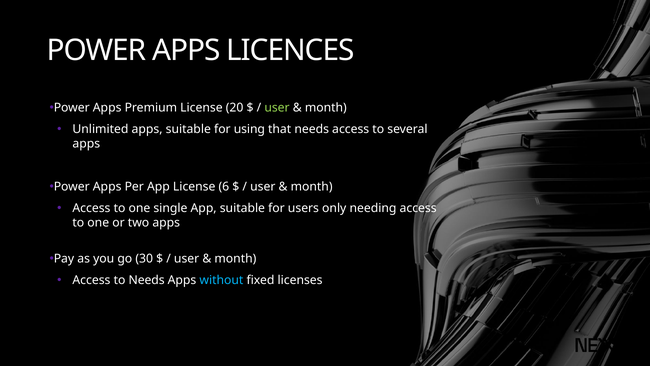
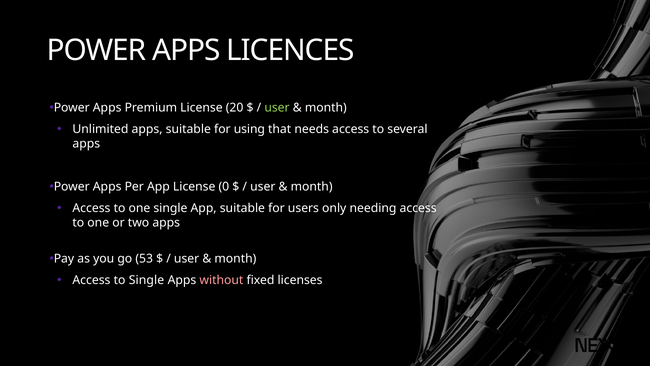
6: 6 -> 0 (224, 187)
30: 30 -> 53 (144, 259)
to Needs: Needs -> Single (146, 280)
without colour: light blue -> pink (221, 280)
